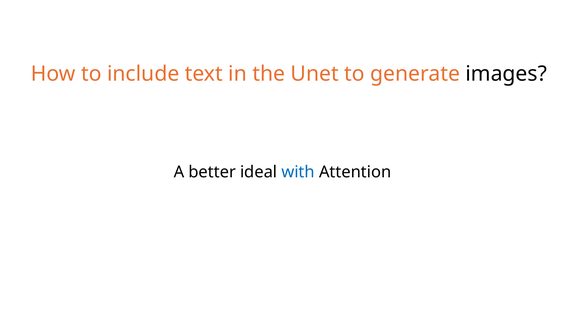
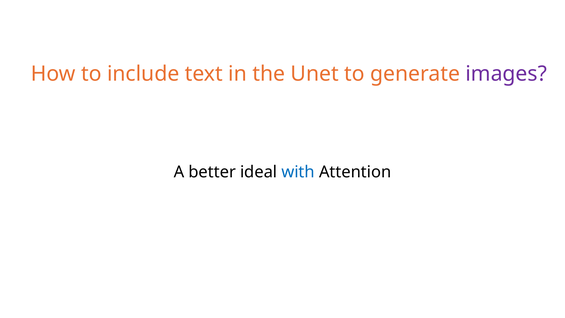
images colour: black -> purple (506, 74)
